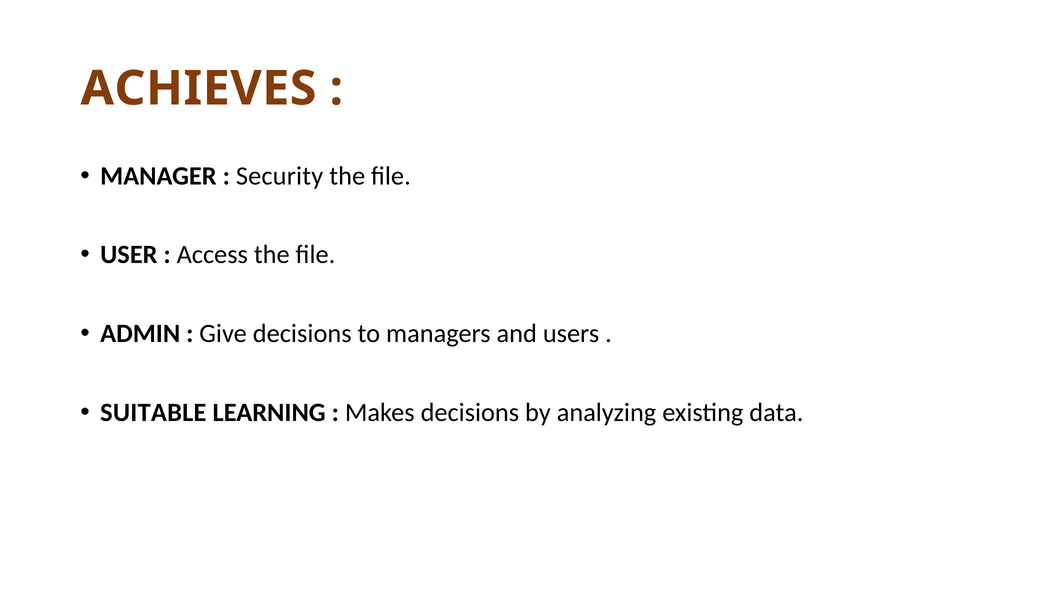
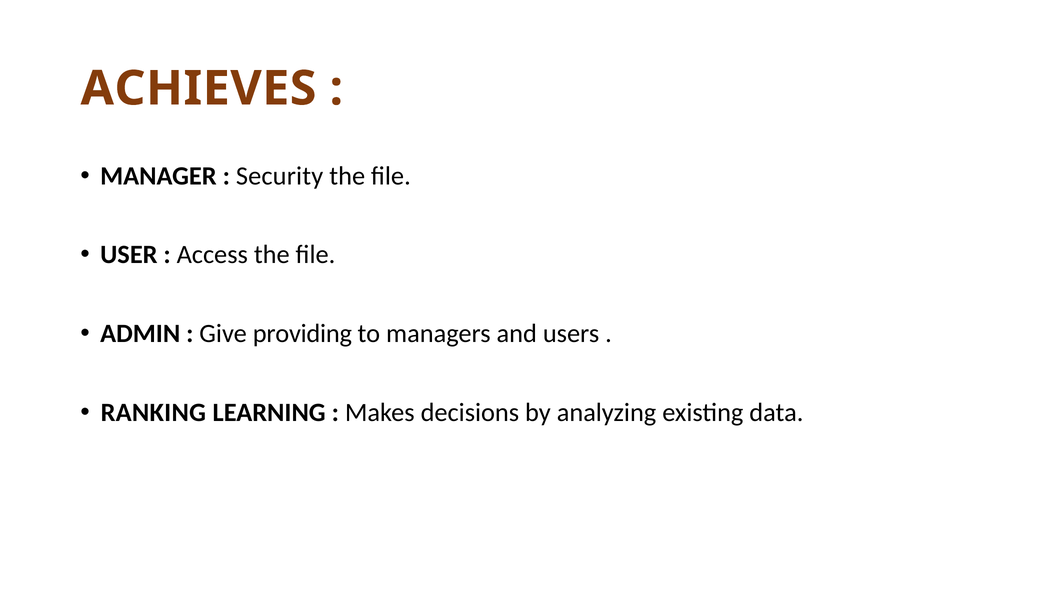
Give decisions: decisions -> providing (302, 334)
SUITABLE: SUITABLE -> RANKING (153, 413)
